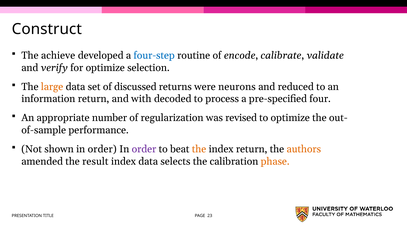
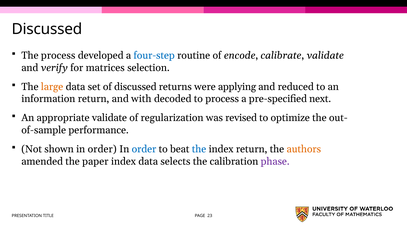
Construct: Construct -> Discussed (47, 29)
The achieve: achieve -> process (58, 56)
for optimize: optimize -> matrices (105, 68)
neurons: neurons -> applying (237, 87)
four: four -> next (320, 99)
appropriate number: number -> validate (109, 118)
order colour: purple -> blue (144, 149)
the colour: orange -> blue (199, 149)
result: result -> paper (95, 161)
phase colour: orange -> purple (275, 161)
